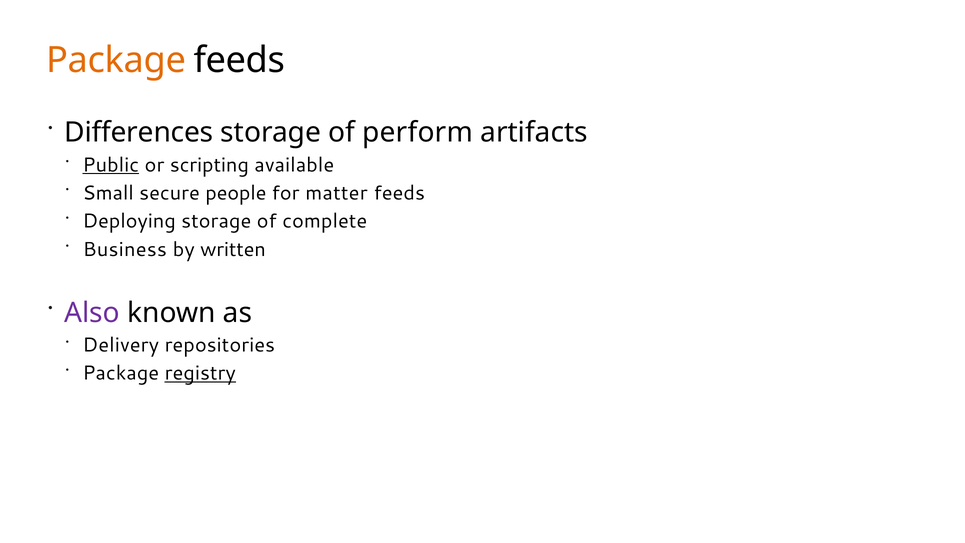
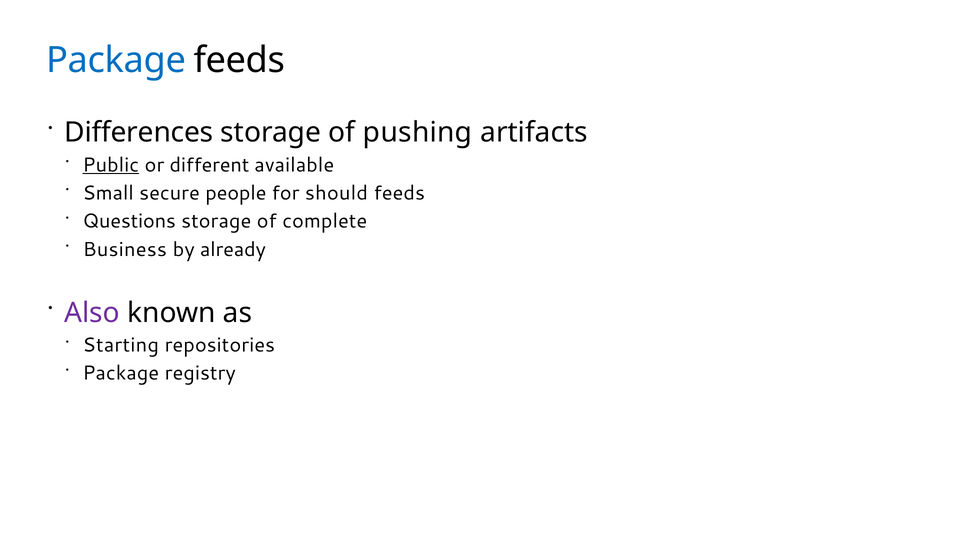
Package colour: orange -> blue (116, 60)
perform: perform -> pushing (418, 132)
scripting: scripting -> different (209, 165)
matter: matter -> should (336, 193)
Deploying: Deploying -> Questions (129, 221)
written: written -> already (233, 249)
Delivery: Delivery -> Starting (121, 345)
registry underline: present -> none (200, 373)
